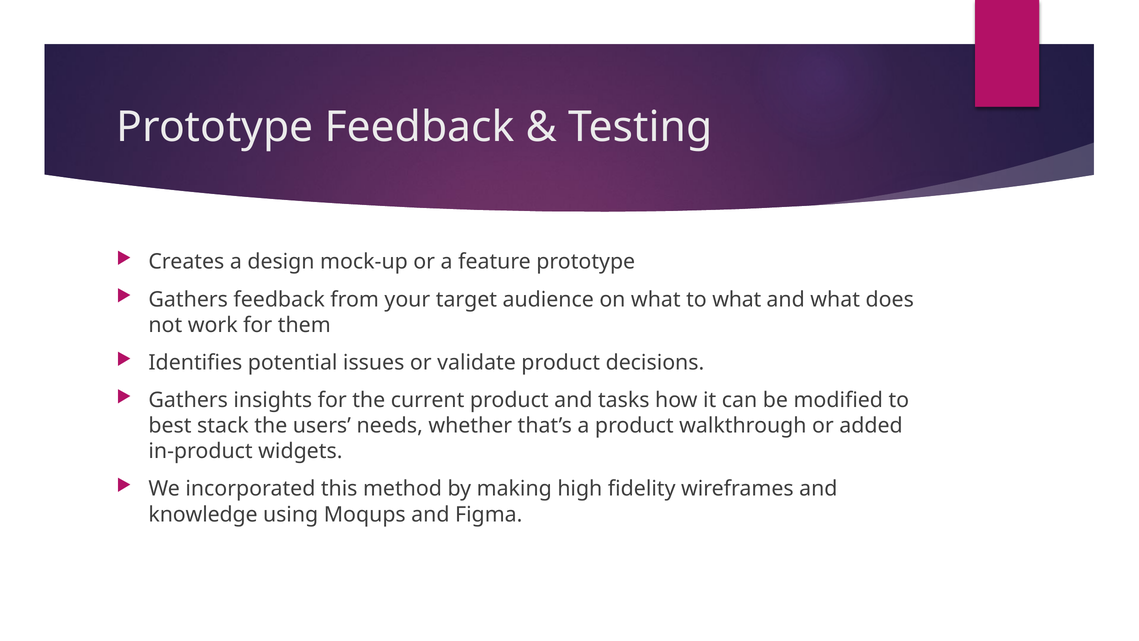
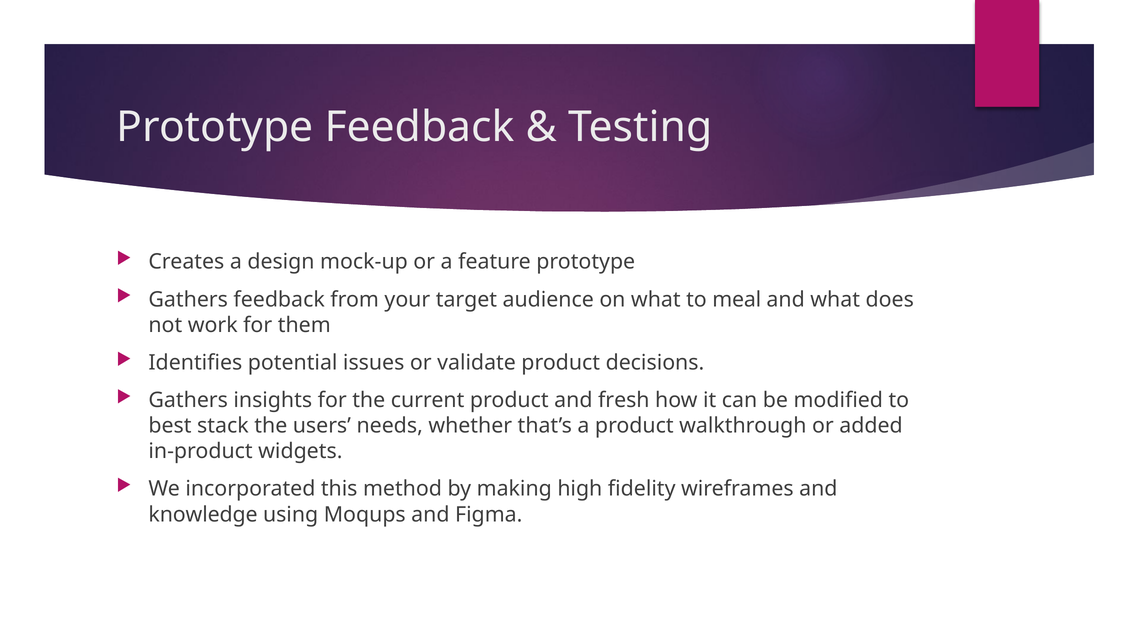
to what: what -> meal (737, 299)
tasks: tasks -> fresh (624, 400)
